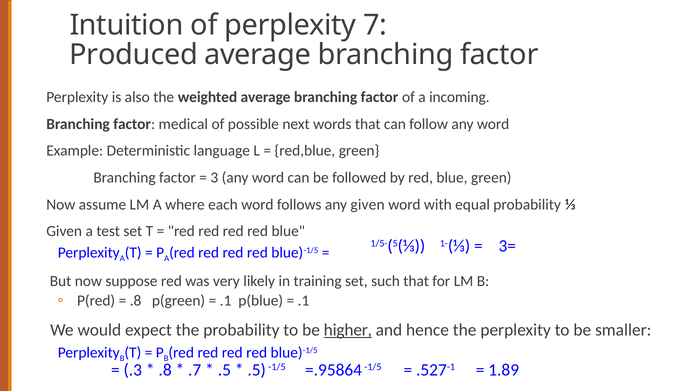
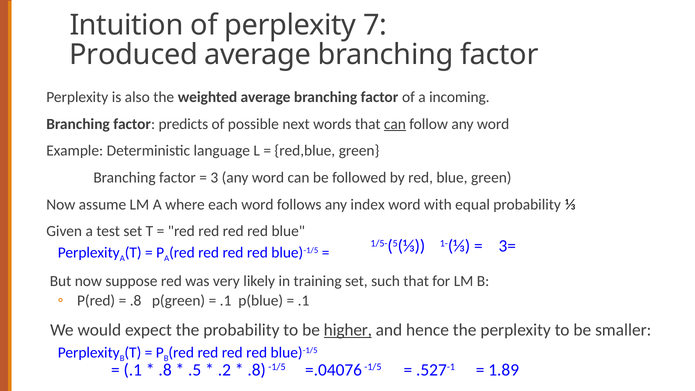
medical: medical -> predicts (183, 124)
can underline: none -> present (395, 124)
any given: given -> index (368, 204)
.3: .3 -> .1 (133, 370)
.7: .7 -> .5 (195, 370)
.5: .5 -> .2 (224, 370)
.5: .5 -> .8 (257, 370)
=.95864: =.95864 -> =.04076 (334, 370)
